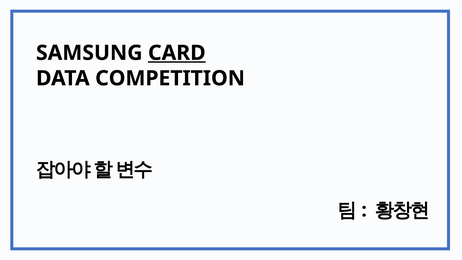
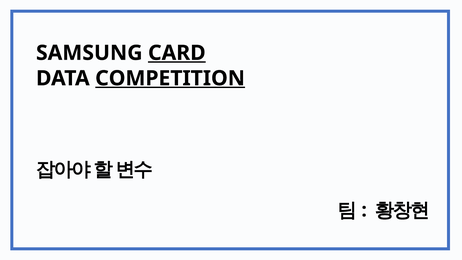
COMPETITION underline: none -> present (170, 78)
